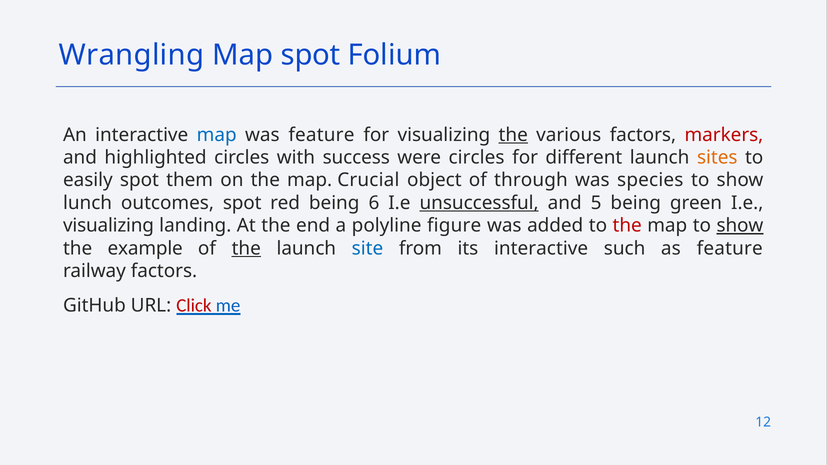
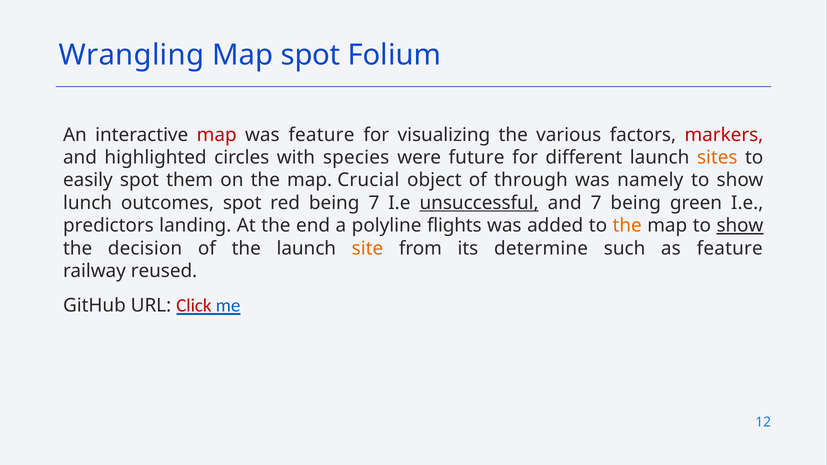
map colour: blue -> red (217, 135)
the underline: present -> none (513, 135)
success: success -> species (356, 158)
were circles: circles -> future (477, 158)
species: species -> namely (650, 180)
being 6: 6 -> 7 (374, 203)
and 5: 5 -> 7 (596, 203)
visualizing: visualizing -> predictors (108, 226)
figure: figure -> flights (454, 226)
the colour: red -> orange (627, 226)
example: example -> decision (145, 248)
the underline: present -> none (246, 248)
site colour: blue -> orange (367, 248)
its interactive: interactive -> determine (541, 248)
railway factors: factors -> reused (164, 271)
